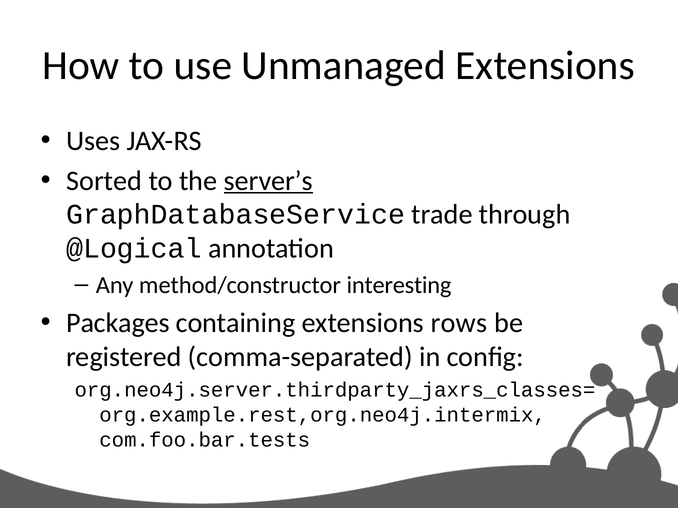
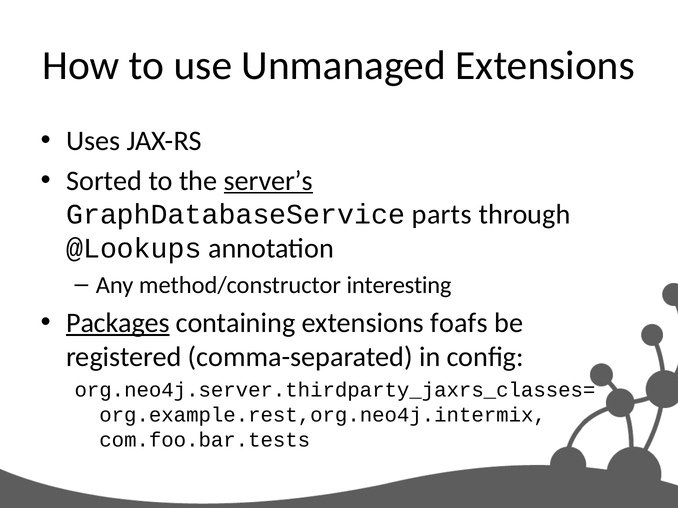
trade: trade -> parts (442, 215)
@Logical: @Logical -> @Lookups (134, 249)
Packages underline: none -> present (118, 323)
rows: rows -> foafs (459, 323)
